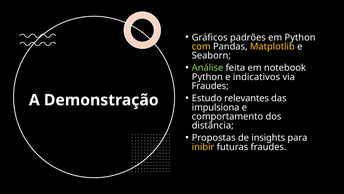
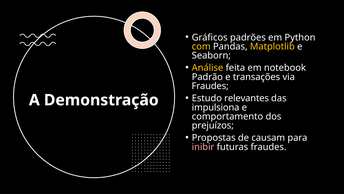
Análise colour: light green -> yellow (208, 68)
Python: Python -> Padrão (207, 77)
indicativos: indicativos -> transações (257, 77)
distância: distância -> prejuízos (213, 125)
insights: insights -> causam (268, 138)
inibir colour: yellow -> pink (203, 147)
